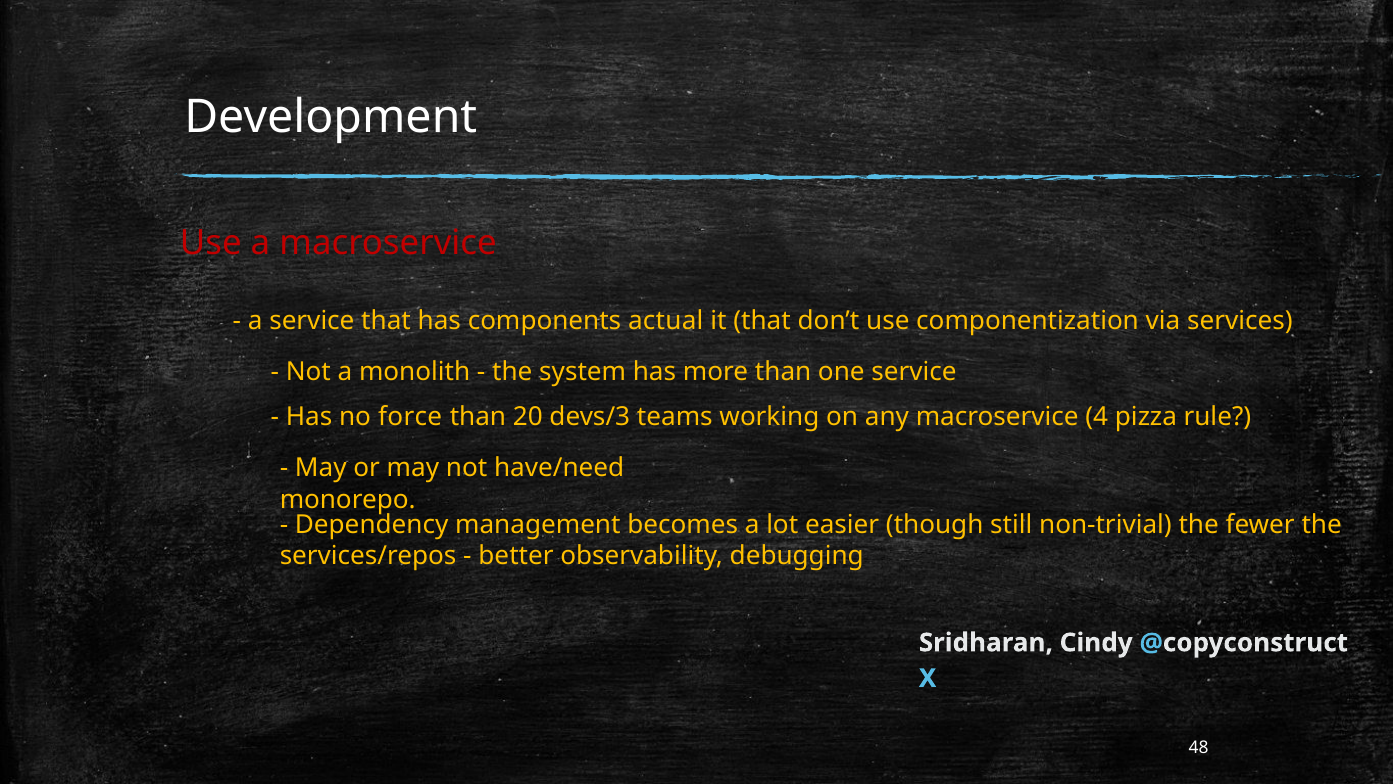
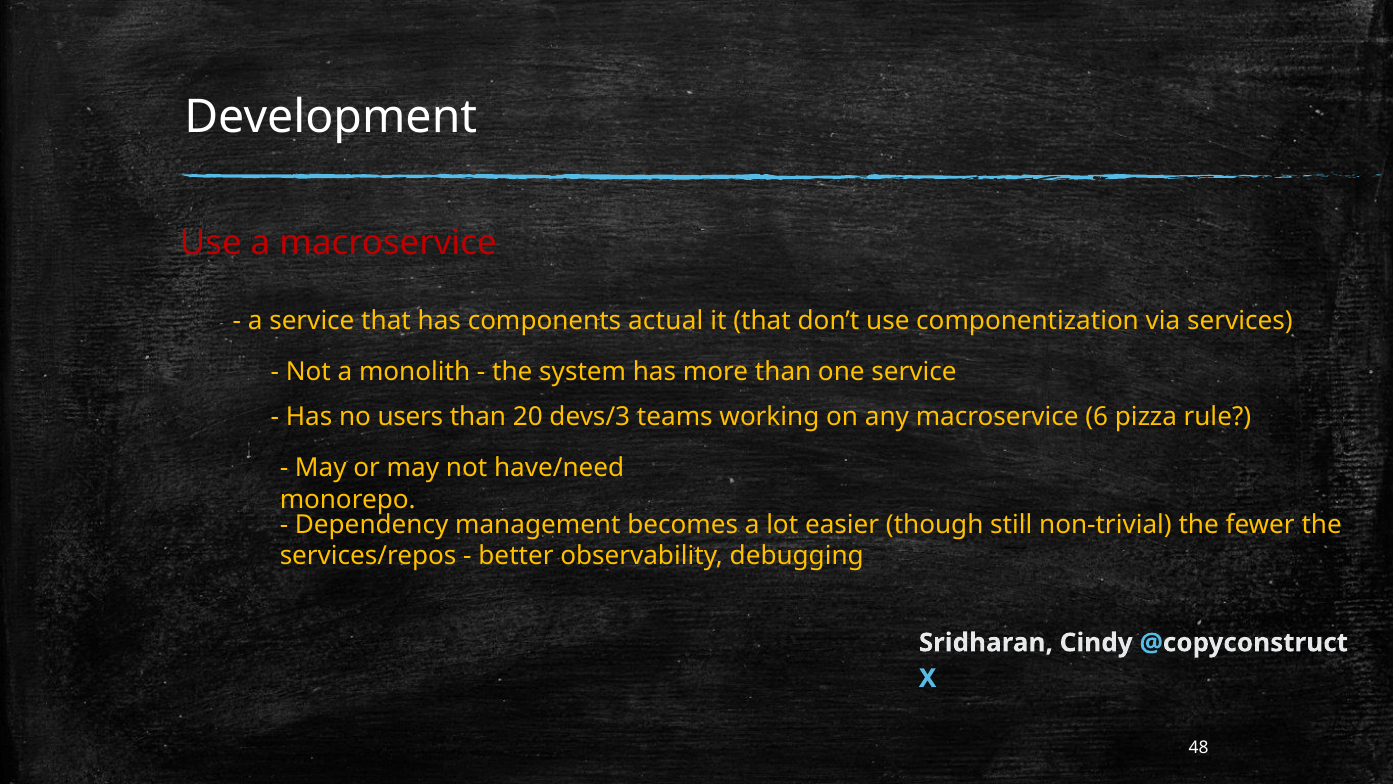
force: force -> users (410, 417)
4: 4 -> 6 (1097, 417)
